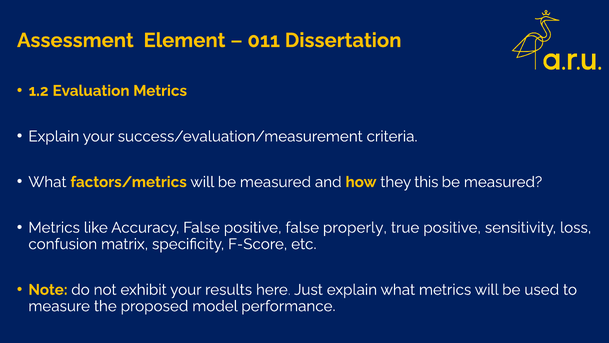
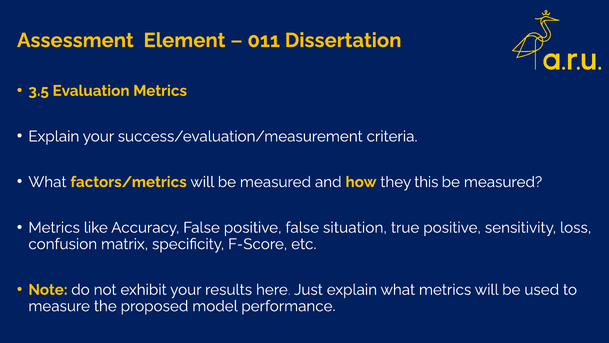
1.2: 1.2 -> 3.5 (39, 91)
properly: properly -> situation (355, 227)
